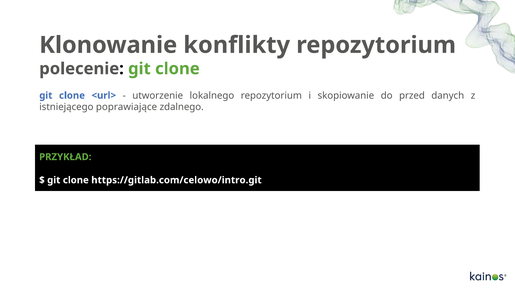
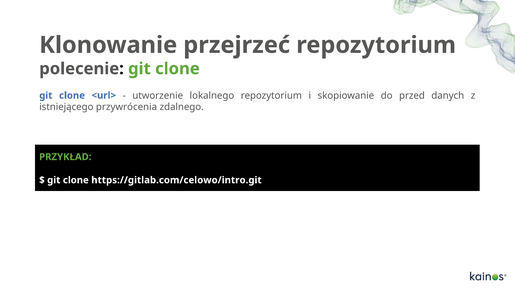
konflikty: konflikty -> przejrzeć (237, 45)
poprawiające: poprawiające -> przywrócenia (127, 107)
